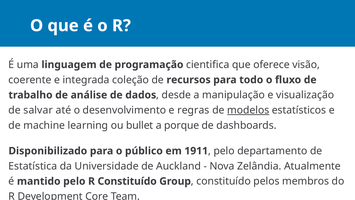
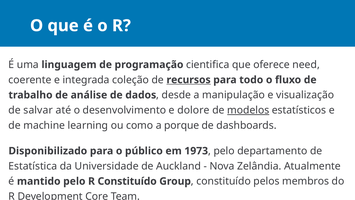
visão: visão -> need (306, 65)
recursos underline: none -> present (189, 80)
regras: regras -> dolore (193, 110)
bullet: bullet -> como (140, 125)
1911: 1911 -> 1973 (196, 151)
